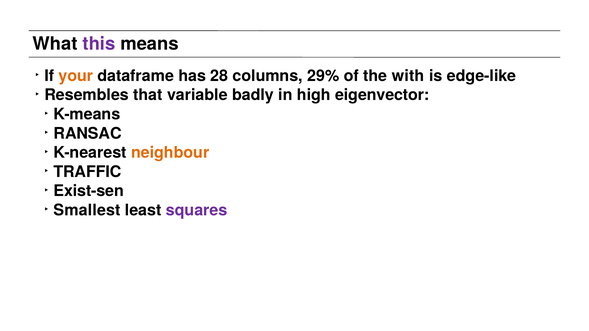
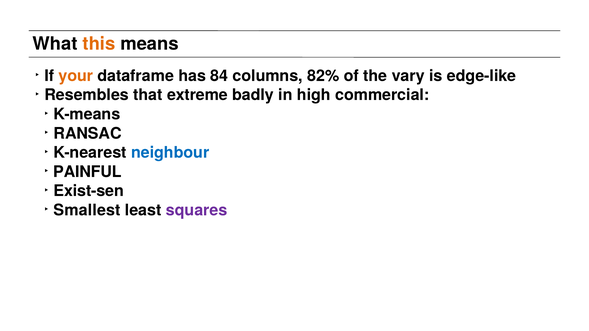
this colour: purple -> orange (99, 44)
28: 28 -> 84 (219, 76)
29%: 29% -> 82% (323, 76)
with: with -> vary (408, 76)
variable: variable -> extreme (197, 95)
eigenvector: eigenvector -> commercial (382, 95)
neighbour colour: orange -> blue (170, 152)
TRAFFIC: TRAFFIC -> PAINFUL (87, 172)
